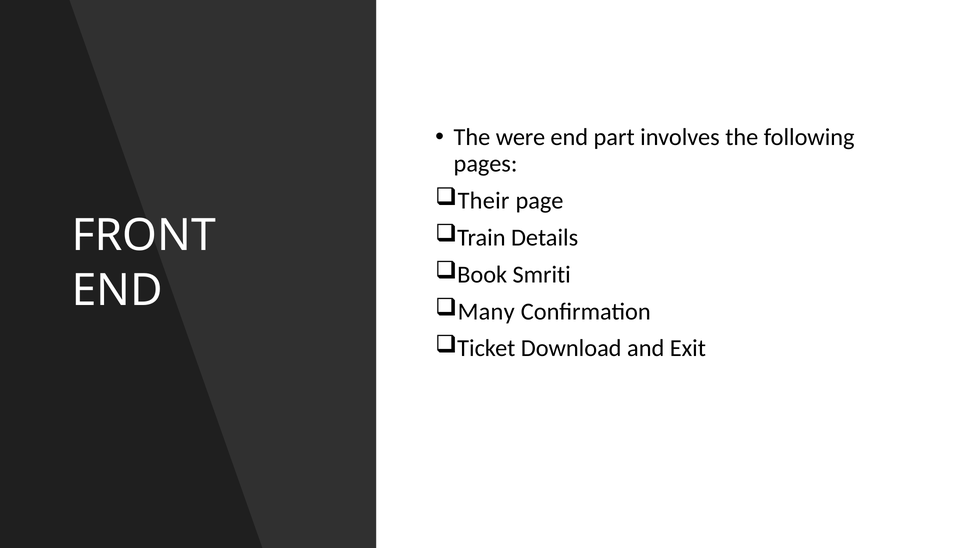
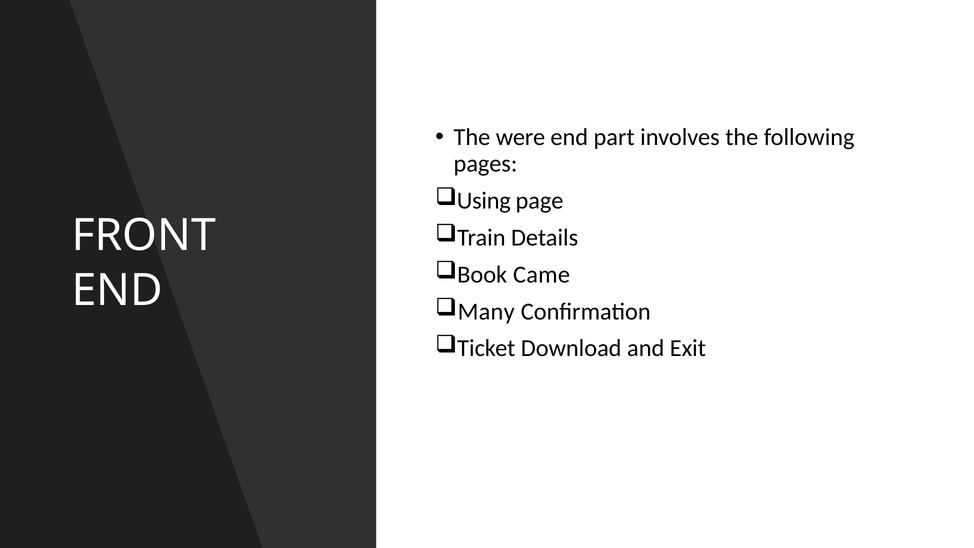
Their: Their -> Using (484, 201)
Smriti: Smriti -> Came (542, 274)
